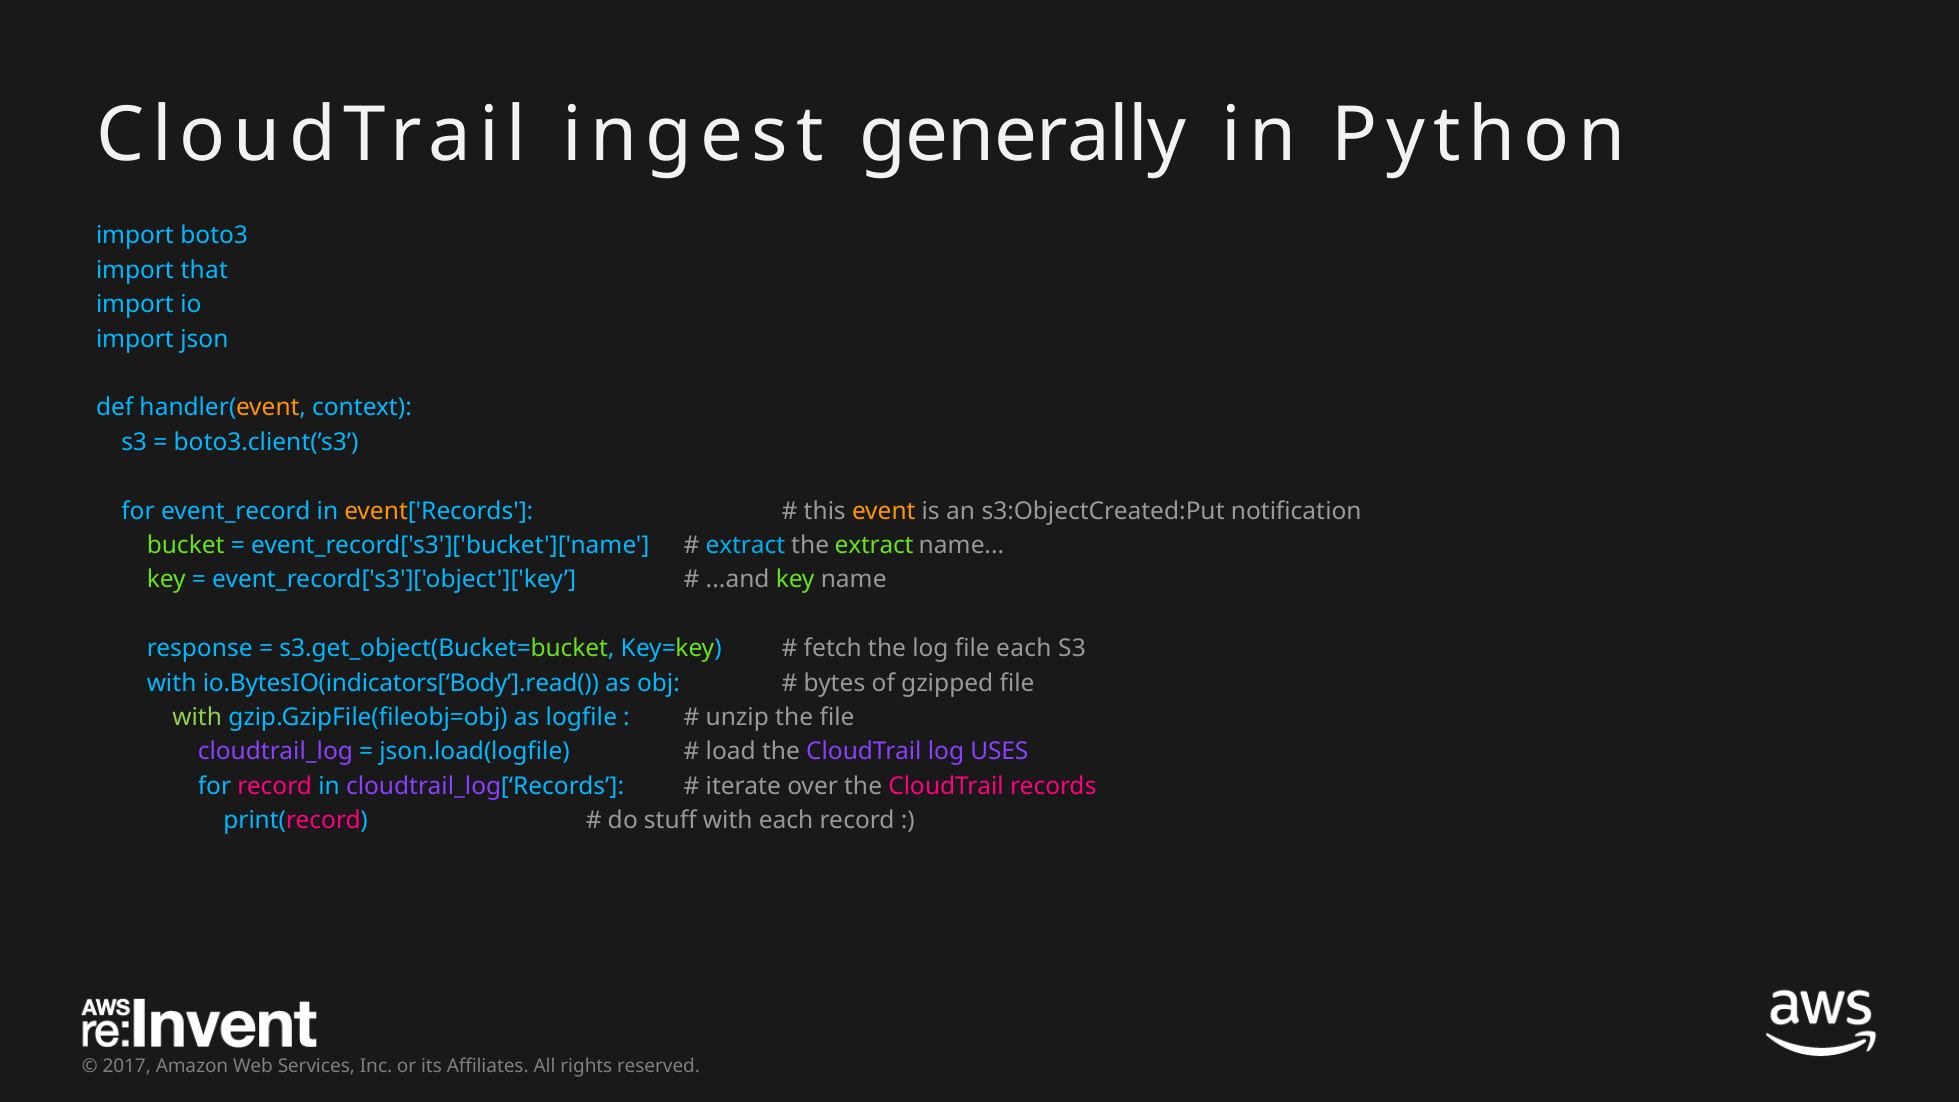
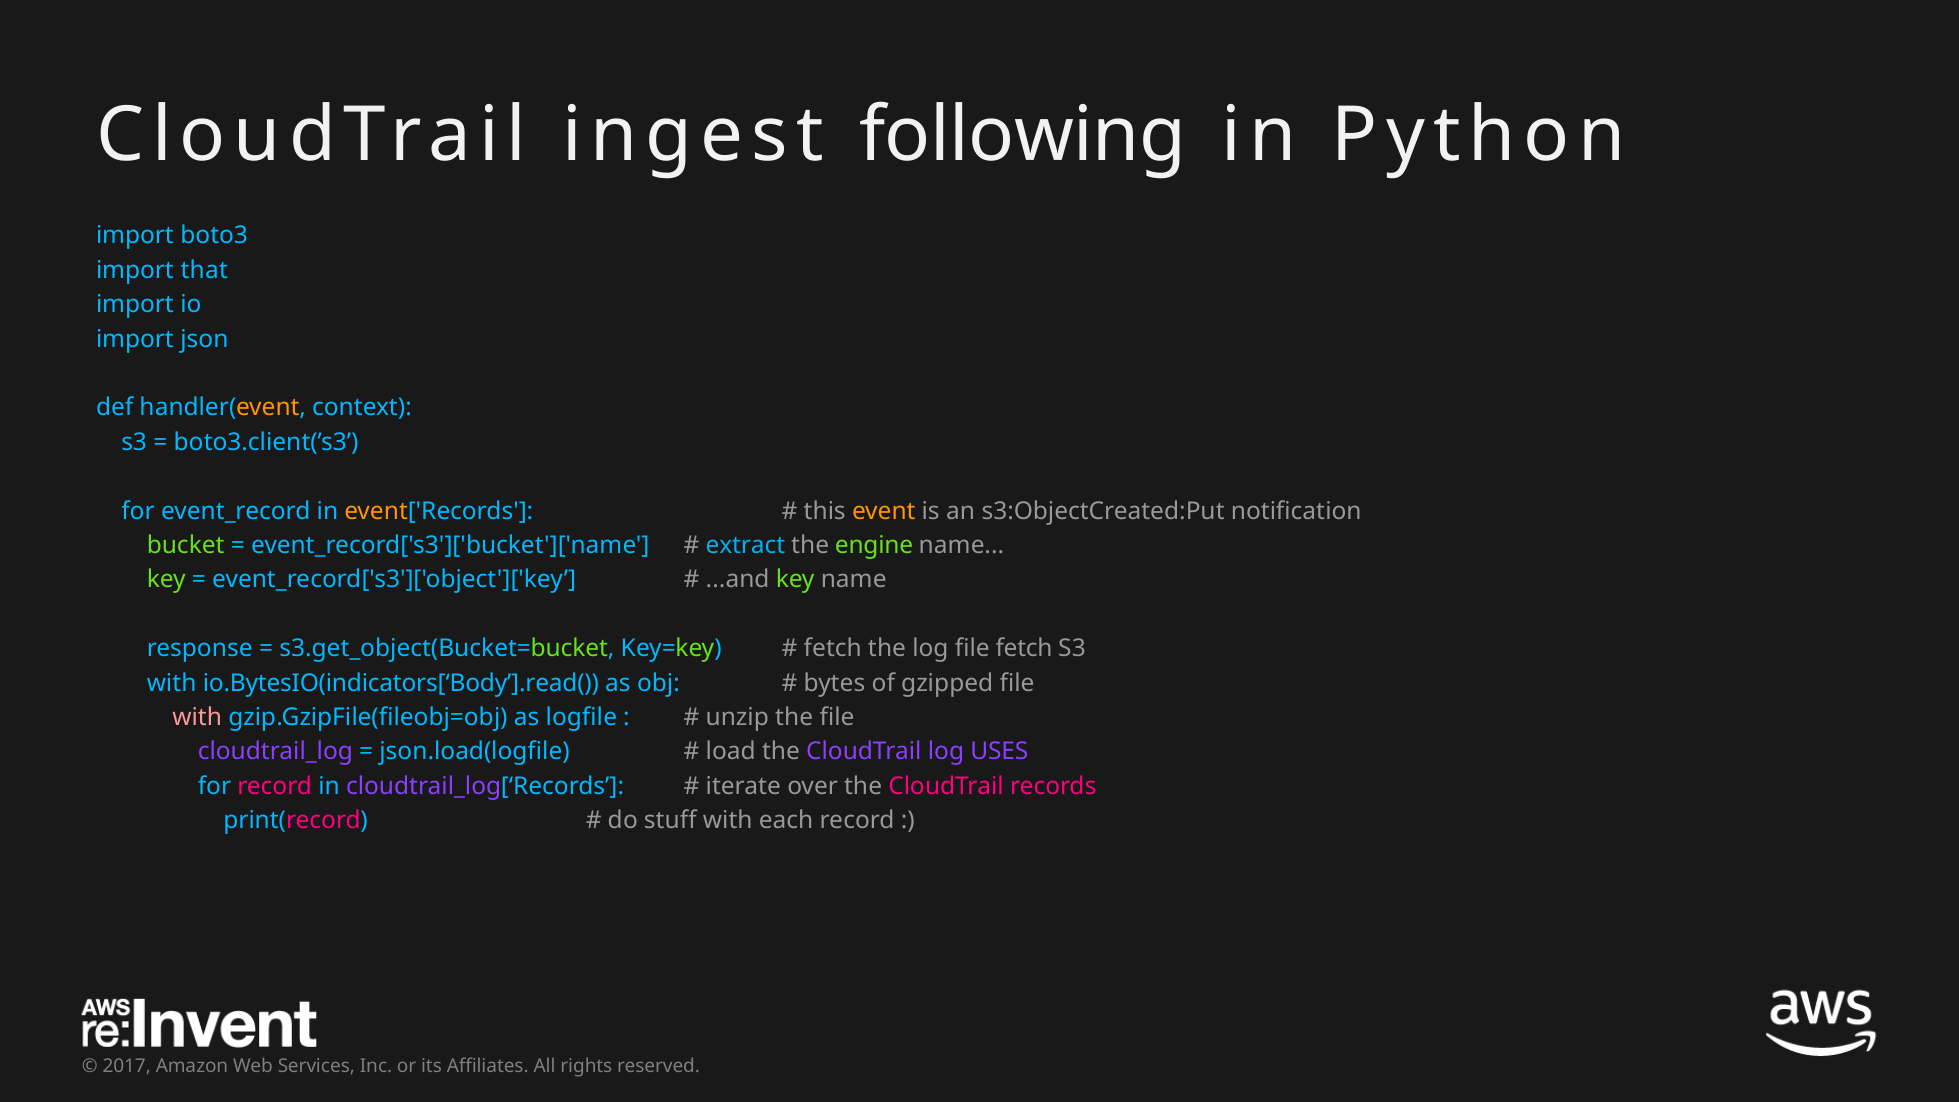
generally: generally -> following (1023, 135)
the extract: extract -> engine (874, 545)
file each: each -> fetch (1024, 649)
with colour: light green -> pink (197, 717)
